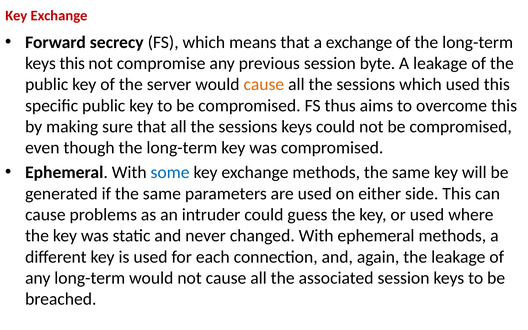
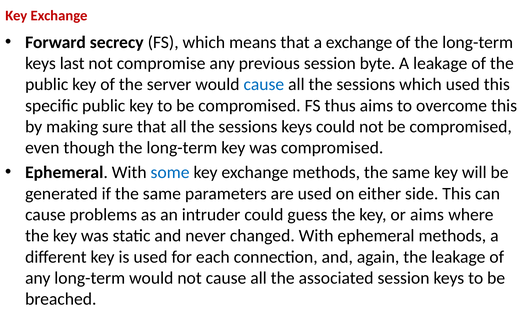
keys this: this -> last (72, 63)
cause colour: orange -> blue (264, 84)
or used: used -> aims (427, 215)
